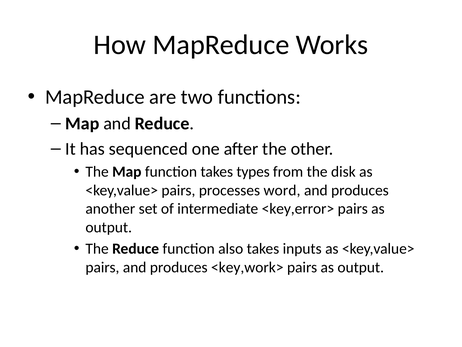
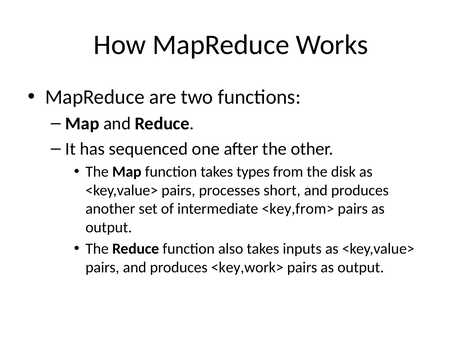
word: word -> short (282, 190)
<key,error>: <key,error> -> <key,from> (298, 209)
